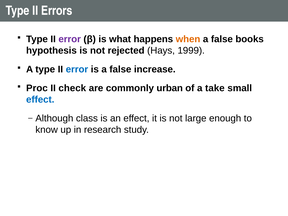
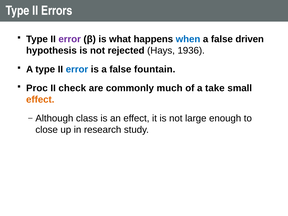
when colour: orange -> blue (188, 39)
books: books -> driven (250, 39)
1999: 1999 -> 1936 (191, 51)
increase: increase -> fountain (155, 69)
urban: urban -> much (170, 88)
effect colour: blue -> orange (40, 100)
know: know -> close (47, 130)
